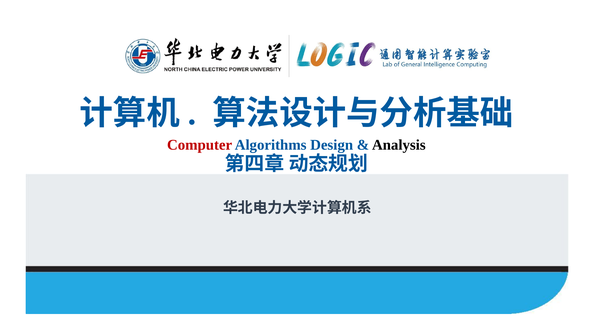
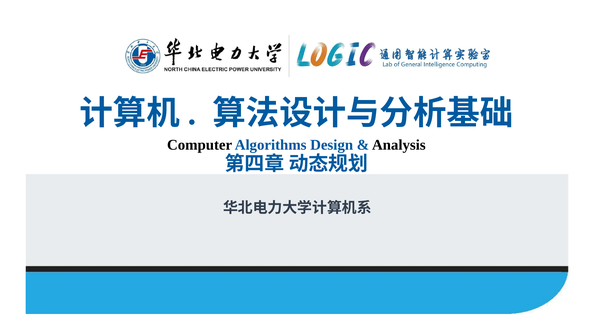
Computer colour: red -> black (200, 145)
